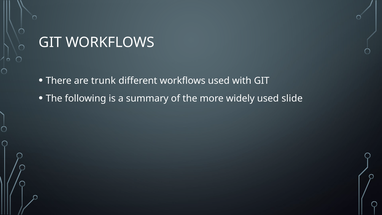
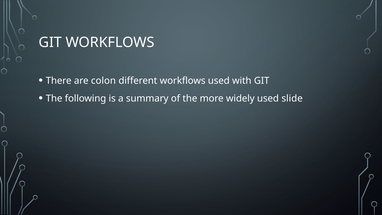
trunk: trunk -> colon (103, 81)
